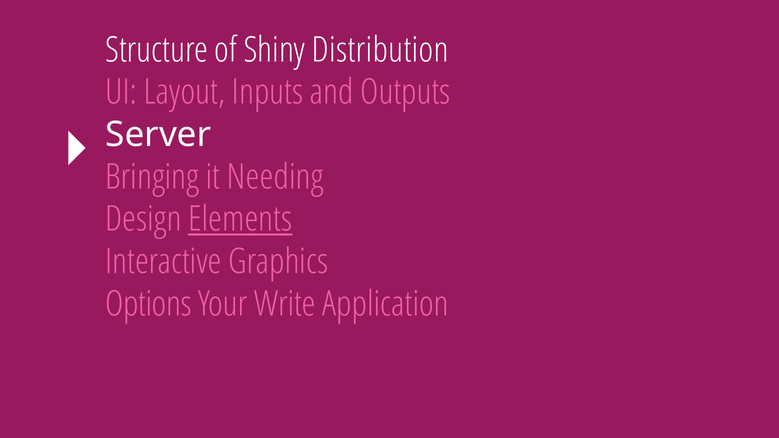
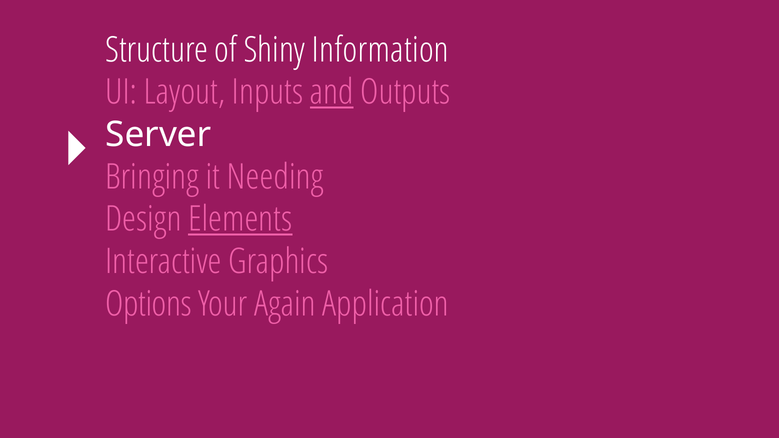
Distribution: Distribution -> Information (380, 50)
and underline: none -> present (332, 92)
Write: Write -> Again (285, 304)
